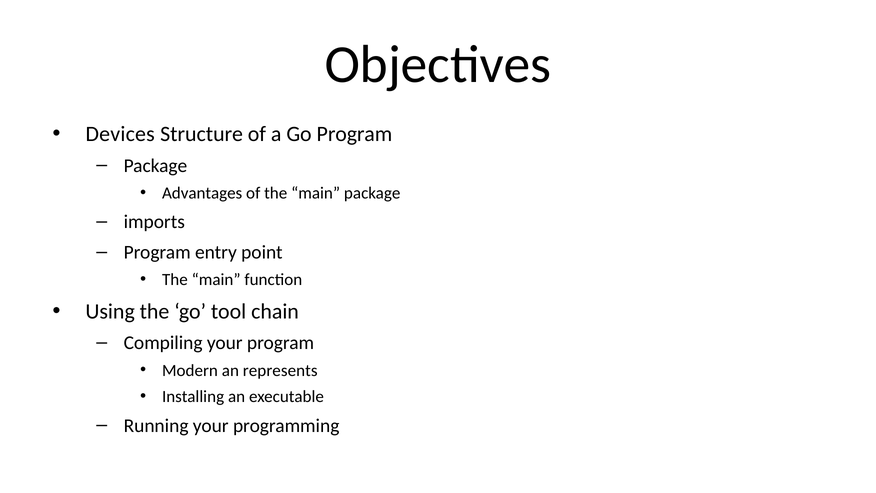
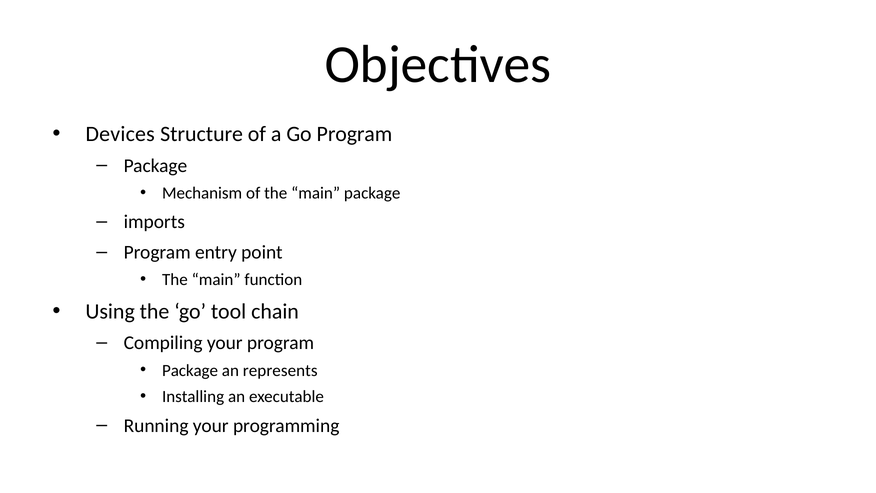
Advantages: Advantages -> Mechanism (202, 193)
Modern: Modern -> Package (190, 370)
